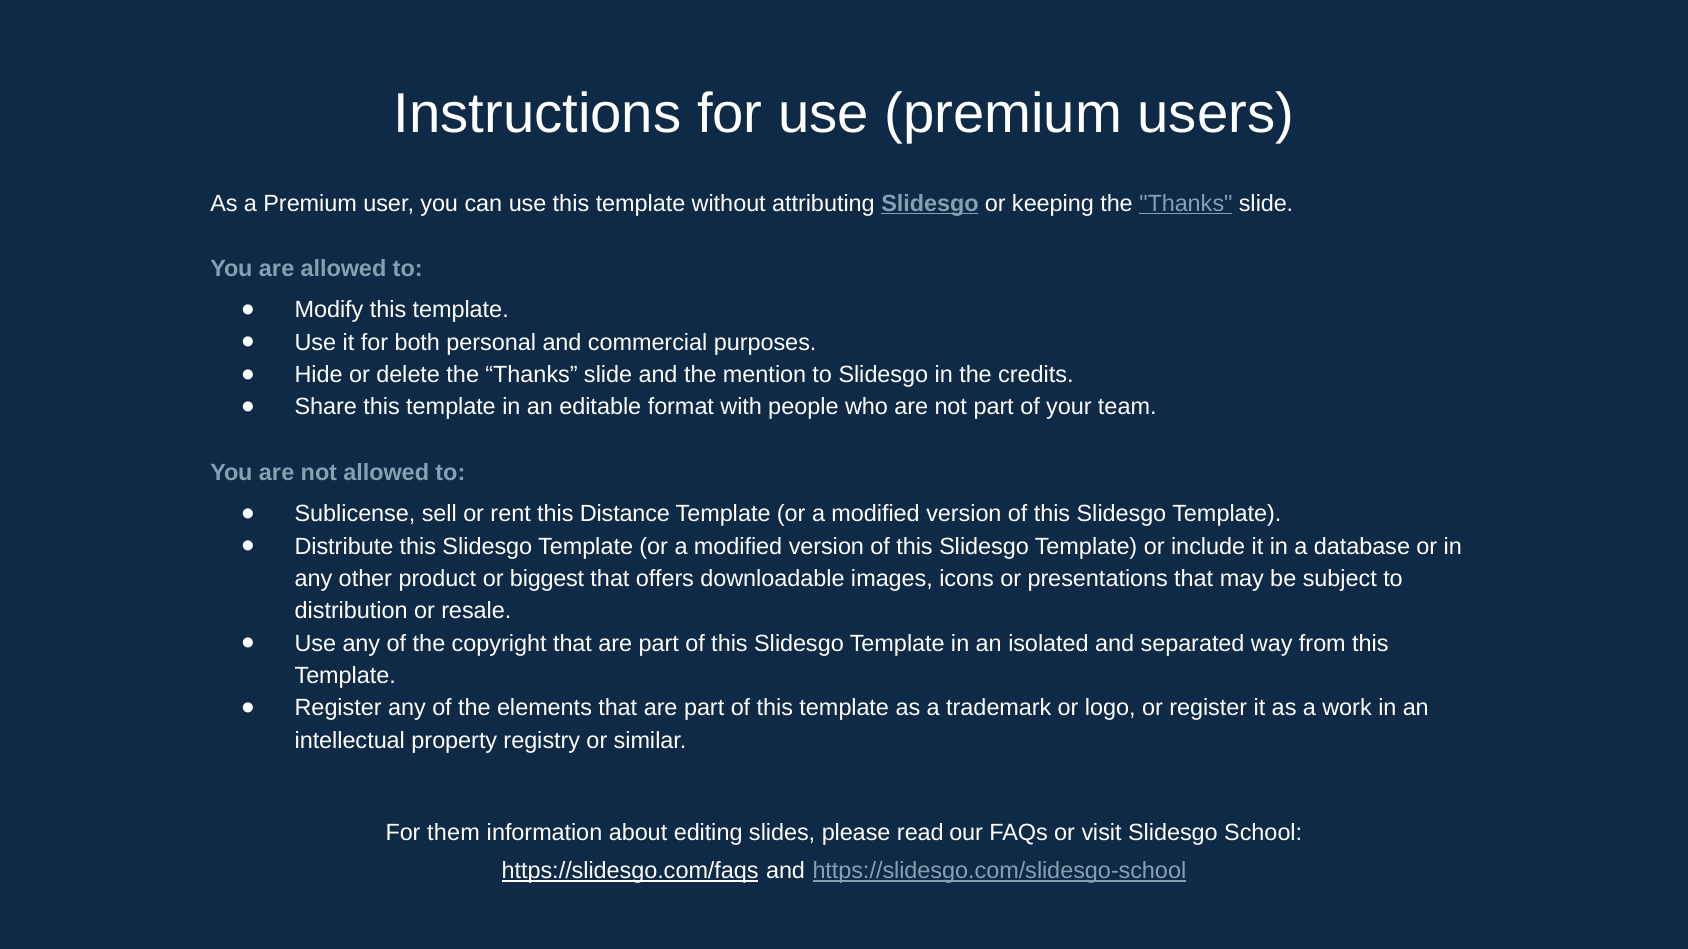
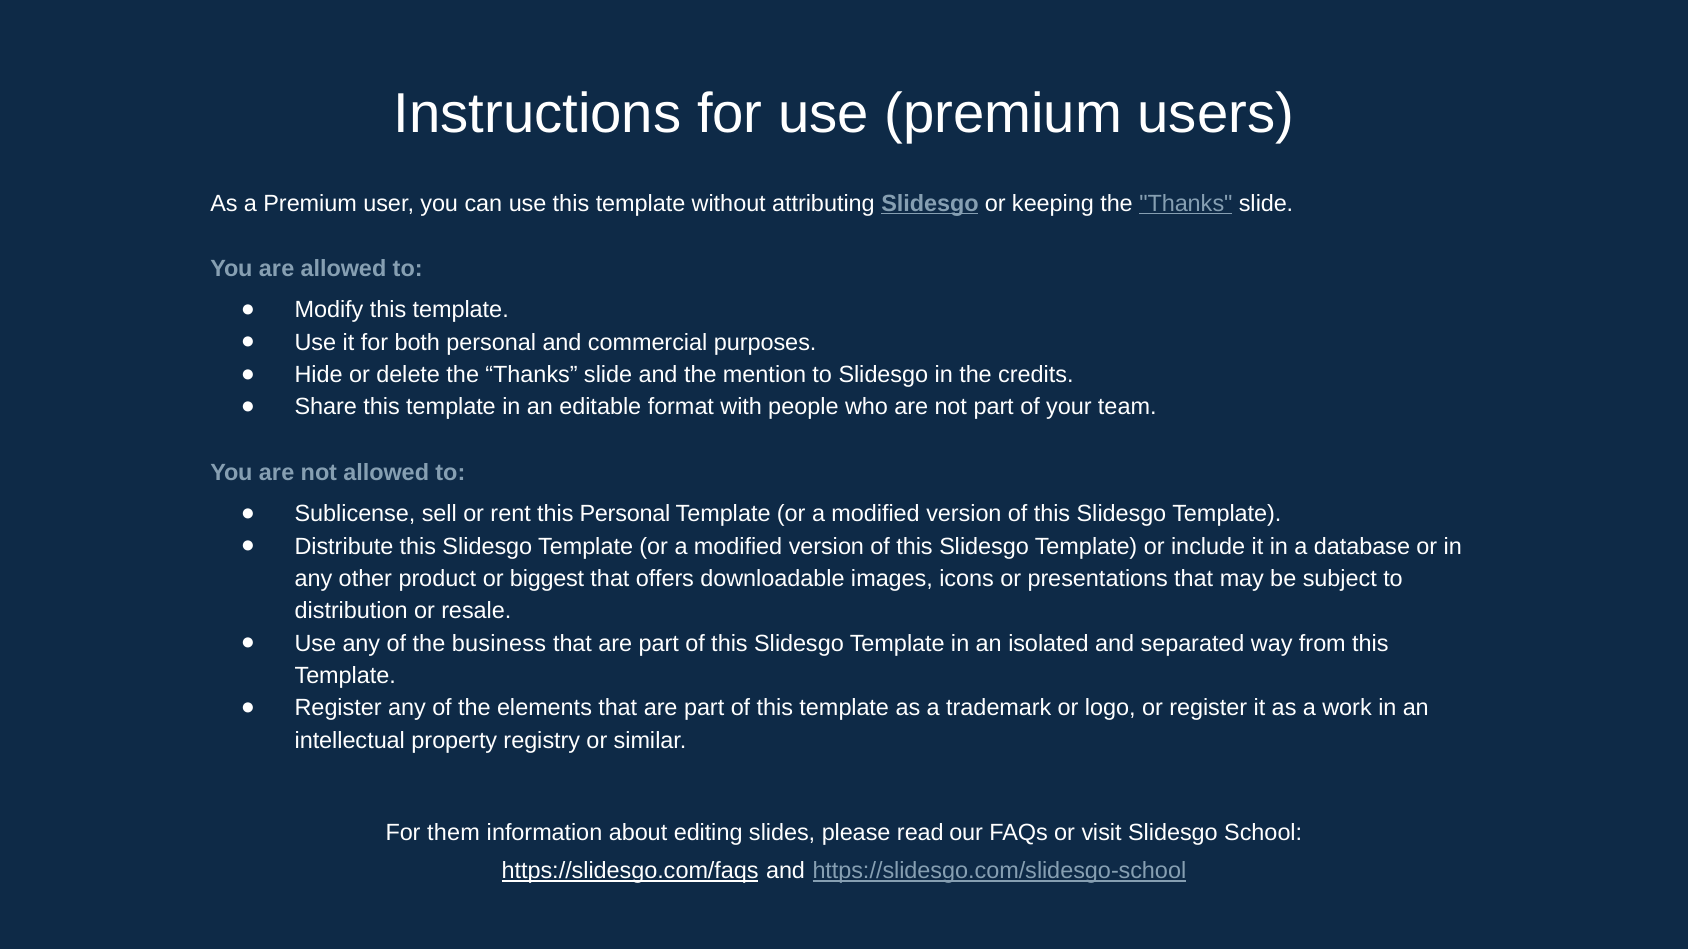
this Distance: Distance -> Personal (625, 514)
copyright: copyright -> business (499, 644)
